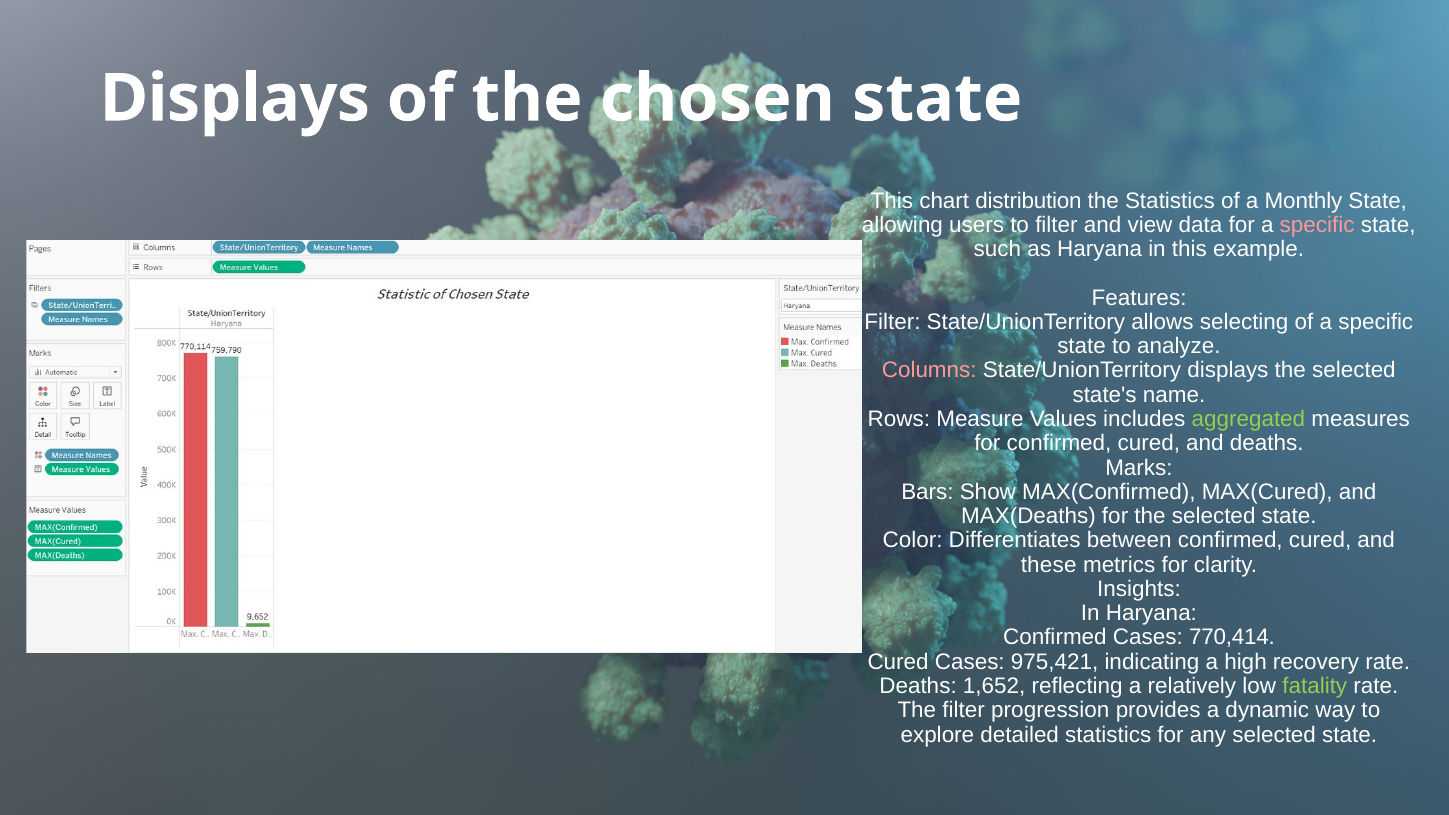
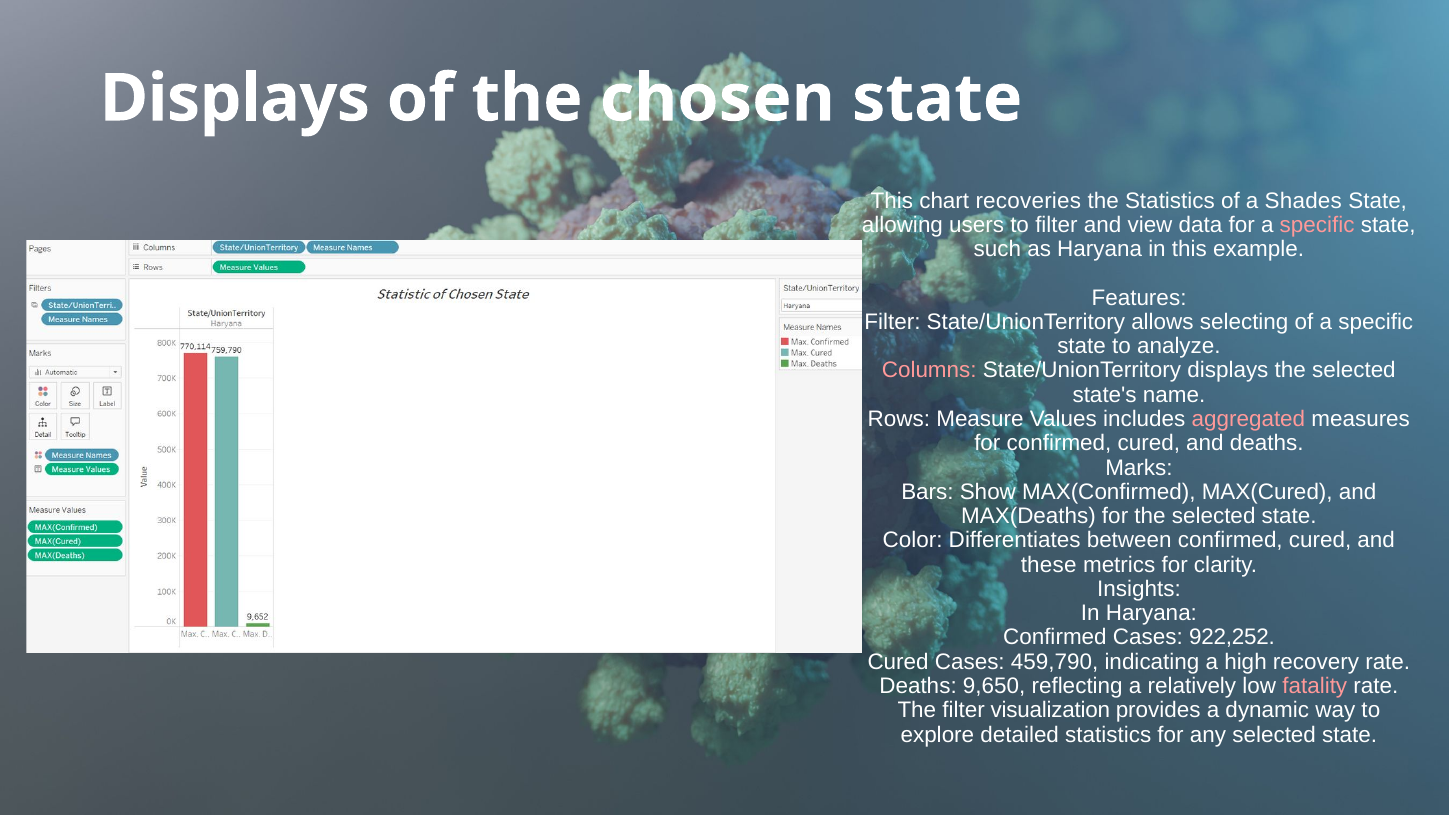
distribution: distribution -> recoveries (1028, 201)
Monthly: Monthly -> Shades (1303, 201)
aggregated colour: light green -> pink (1248, 419)
770,414: 770,414 -> 922,252 (1232, 638)
975,421: 975,421 -> 459,790 (1055, 662)
1,652: 1,652 -> 9,650 (994, 686)
fatality colour: light green -> pink (1315, 686)
progression: progression -> visualization (1050, 710)
